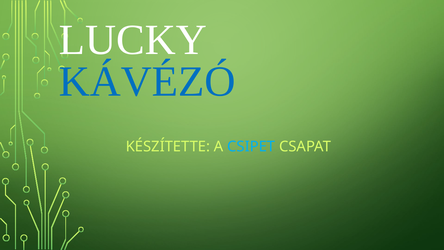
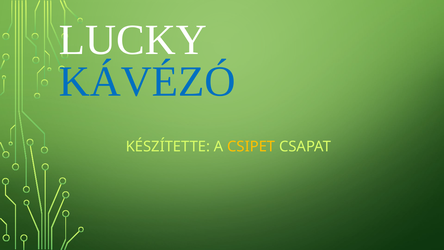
CSIPET colour: light blue -> yellow (251, 146)
